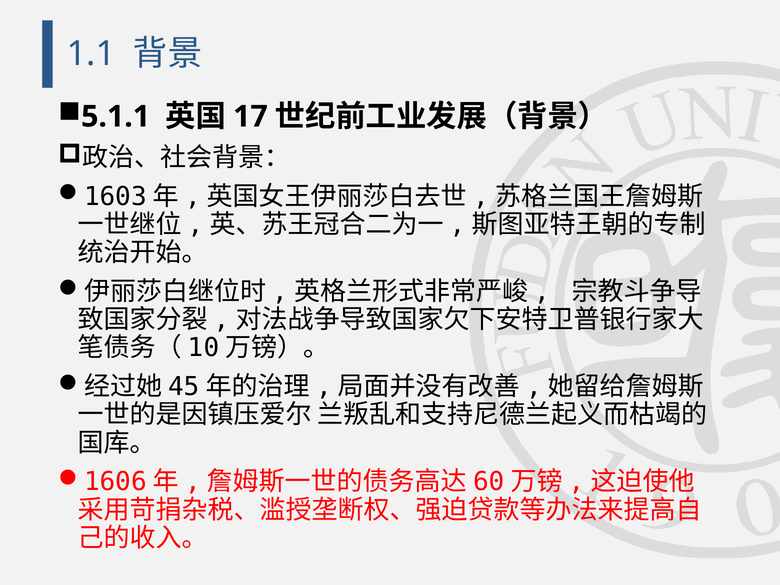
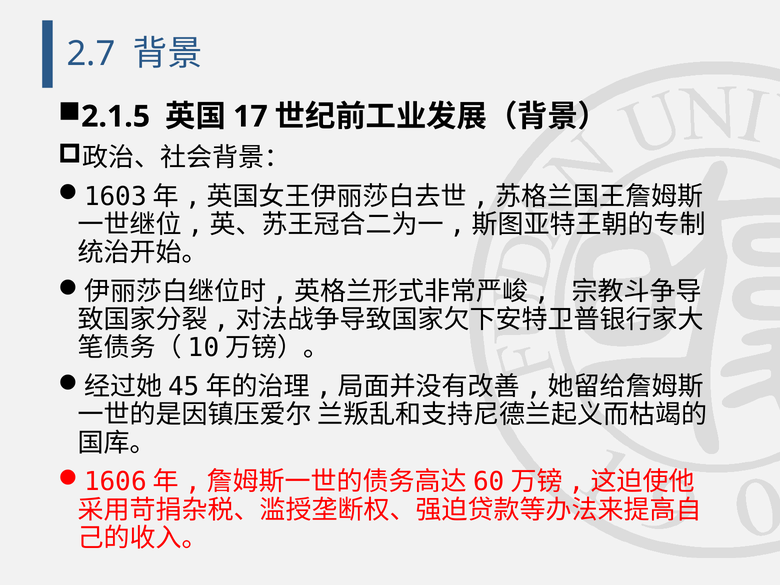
1.1: 1.1 -> 2.7 (91, 54)
5.1.1: 5.1.1 -> 2.1.5 (116, 117)
